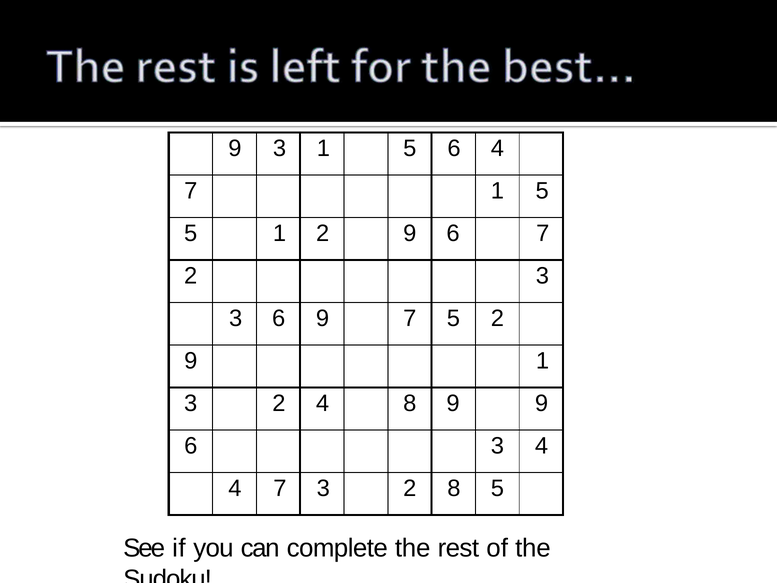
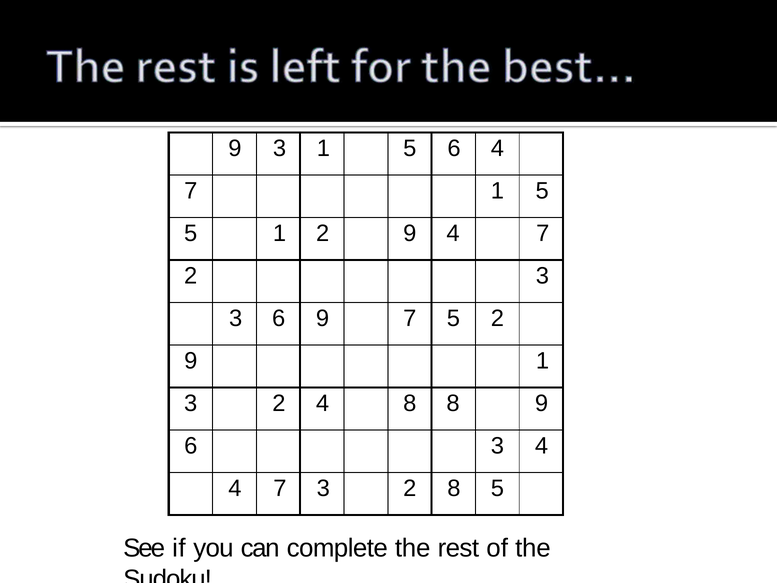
2 9 6: 6 -> 4 (453, 233)
8 9: 9 -> 8 (453, 403)
